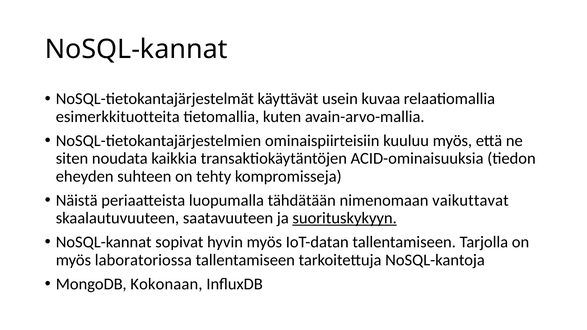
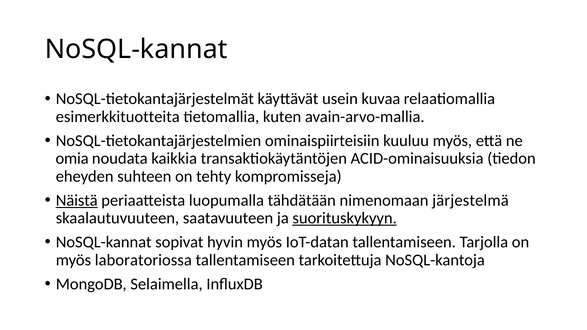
siten: siten -> omia (72, 159)
Näistä underline: none -> present (77, 200)
vaikuttavat: vaikuttavat -> järjestelmä (470, 200)
Kokonaan: Kokonaan -> Selaimella (166, 284)
